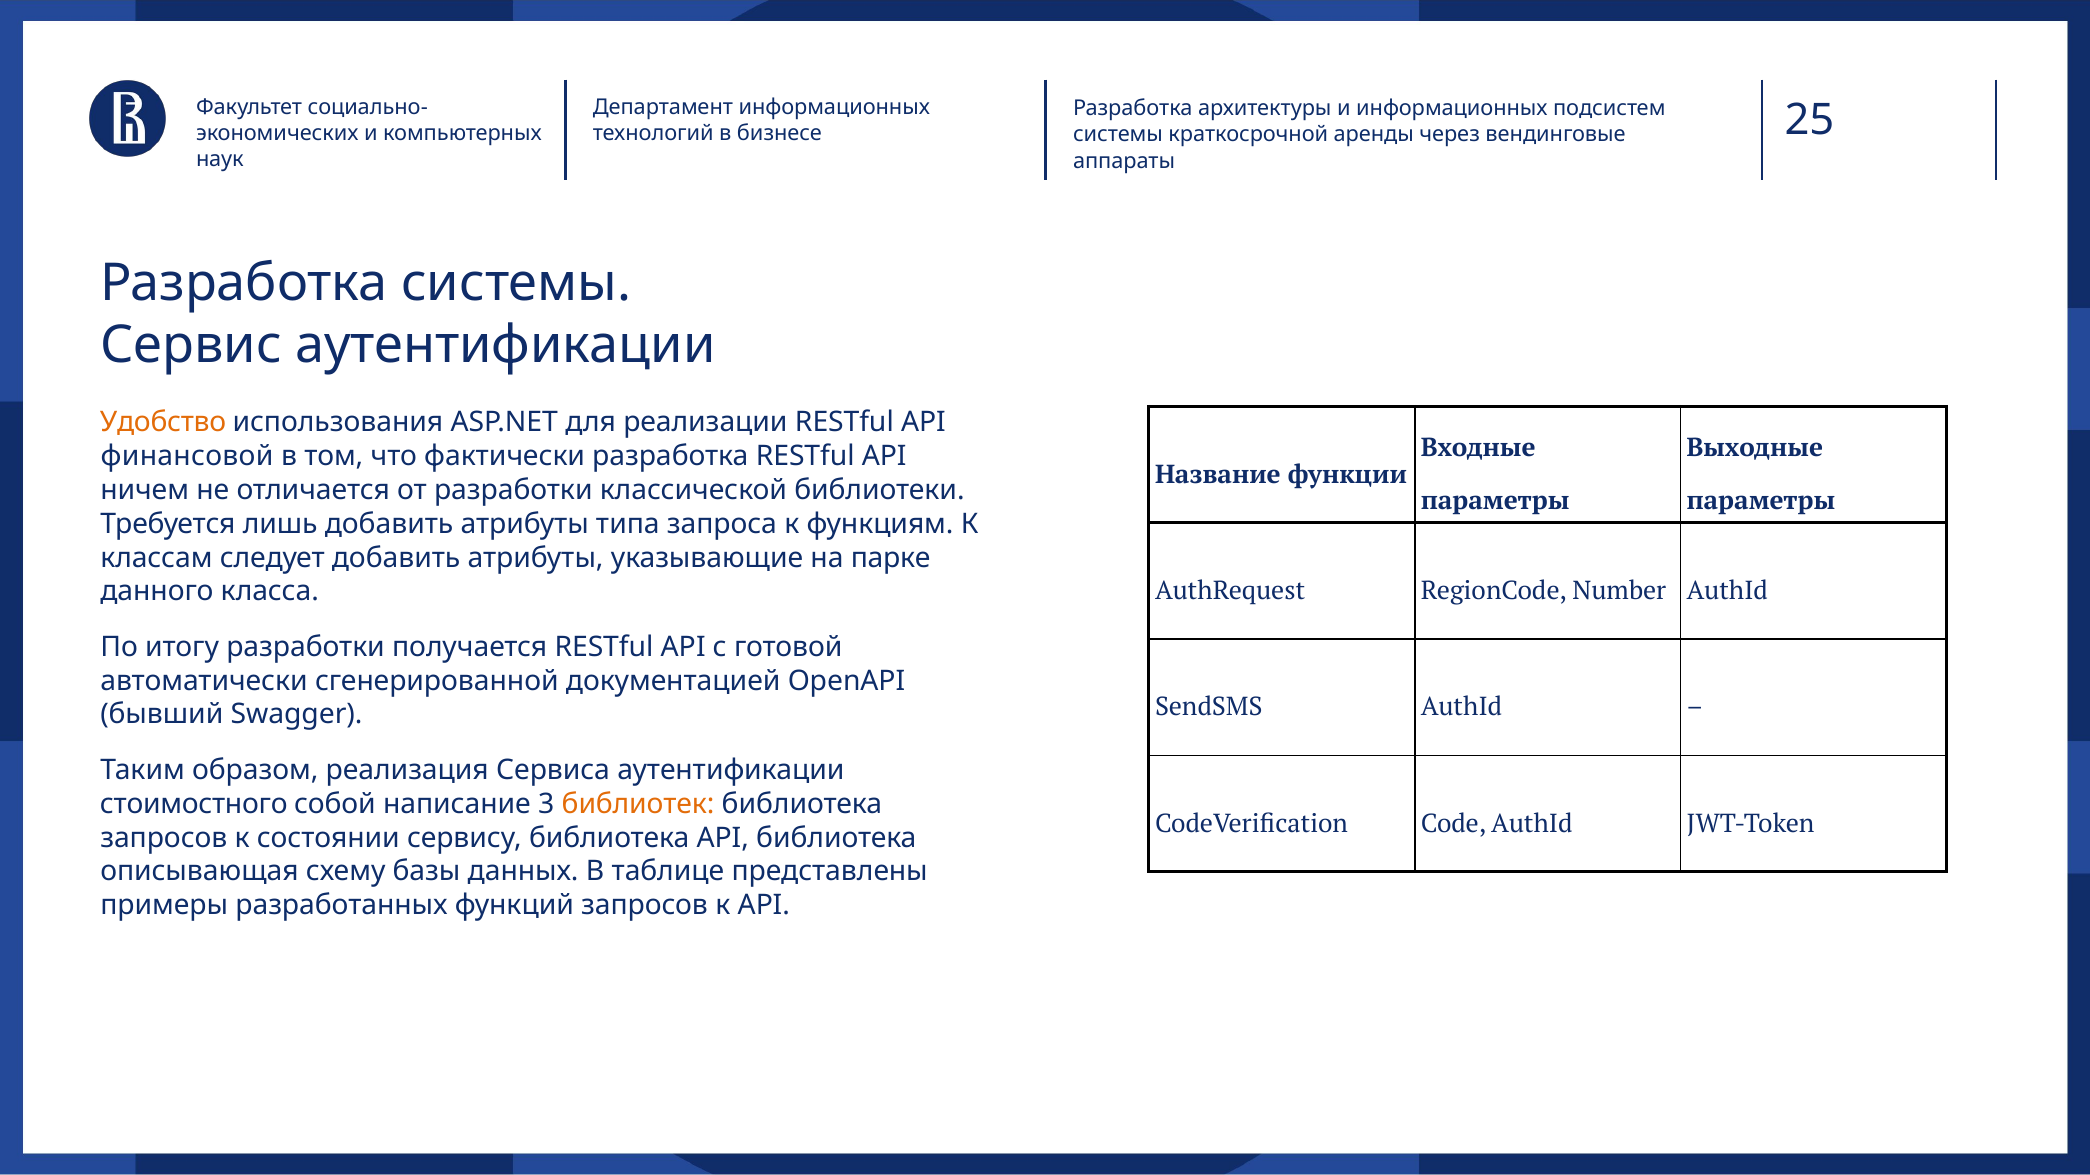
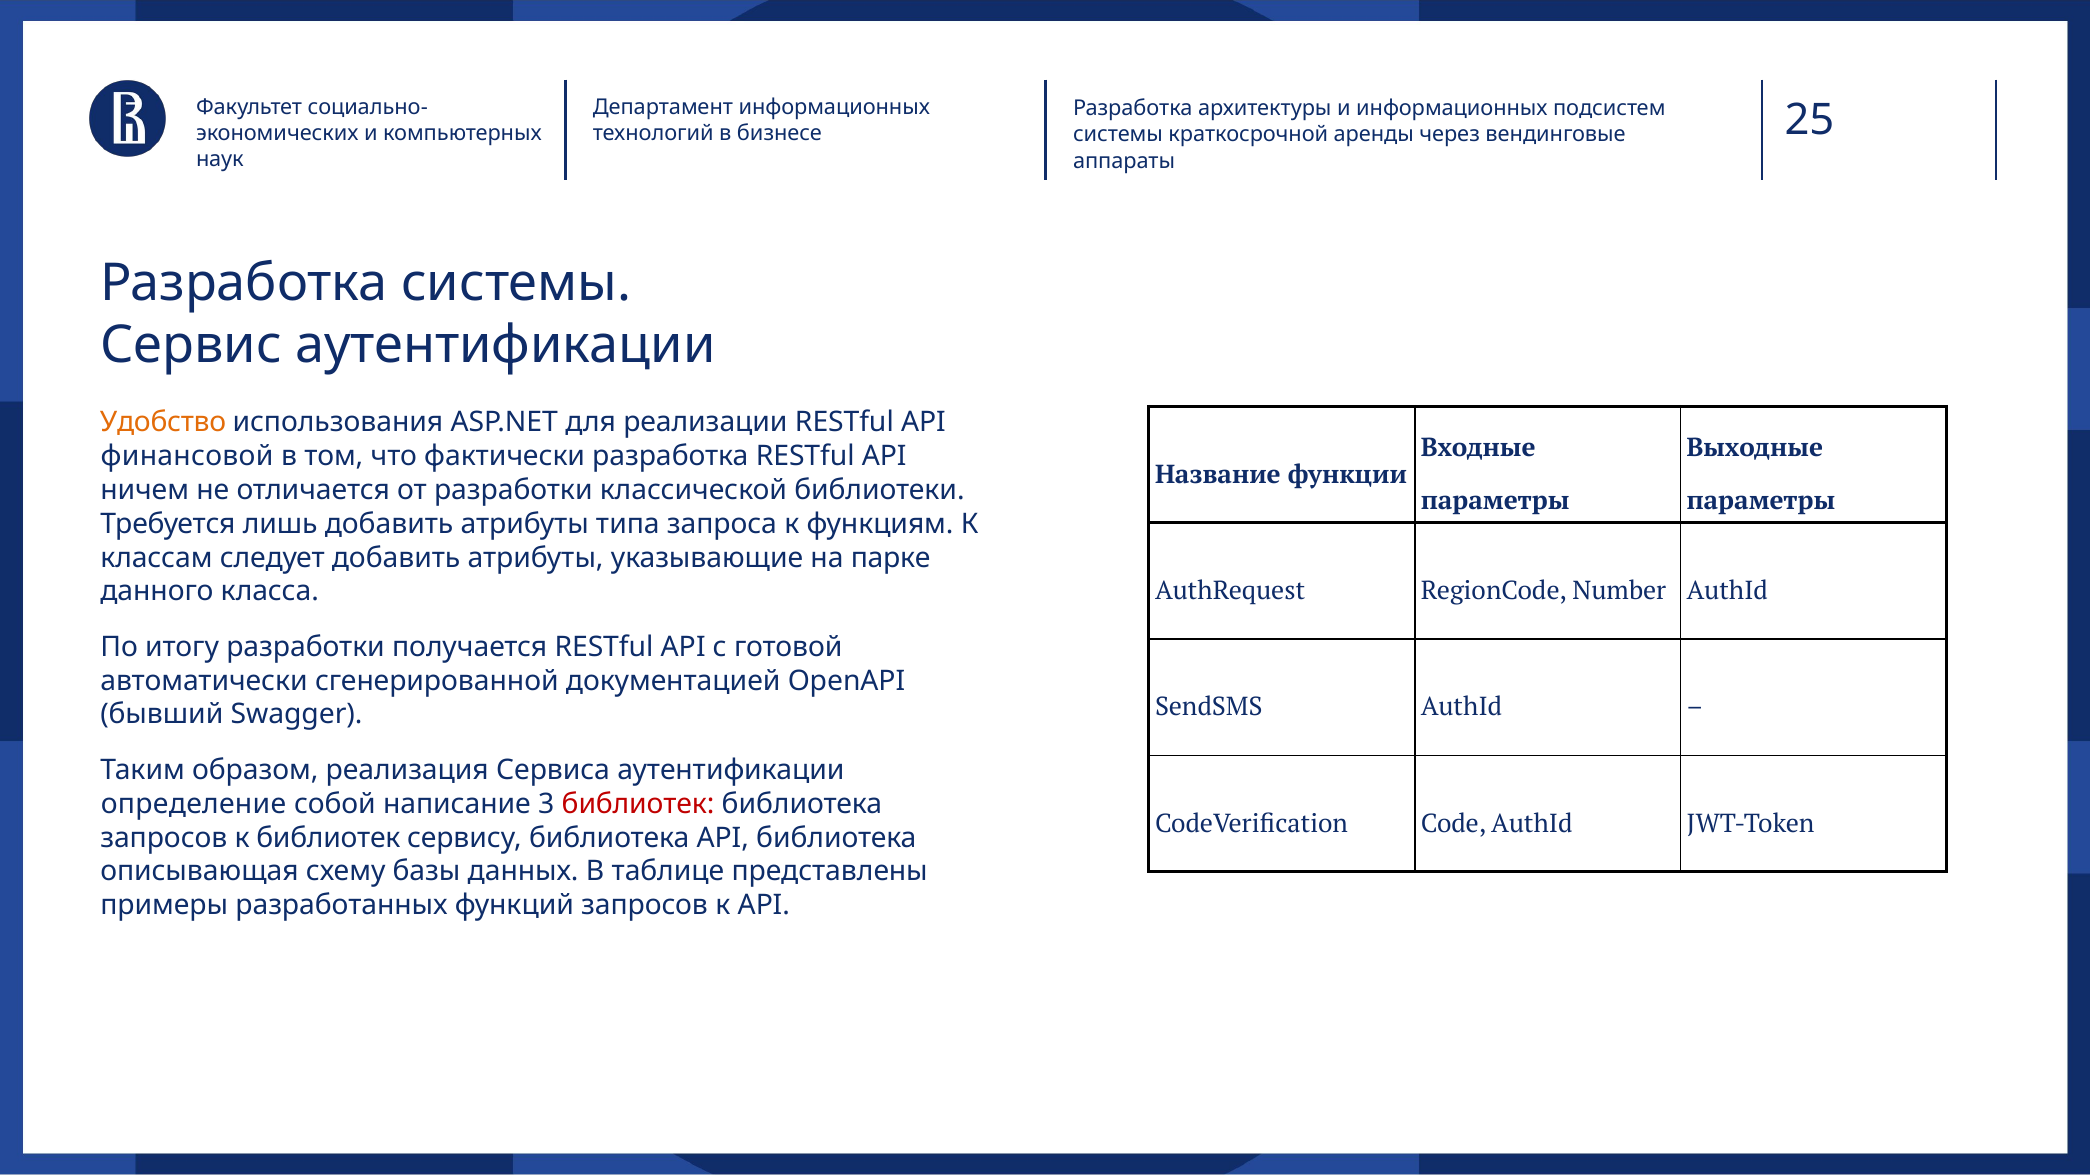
стоимостного: стоимостного -> определение (193, 804)
библиотек colour: orange -> red (638, 804)
к состоянии: состоянии -> библиотек (328, 838)
